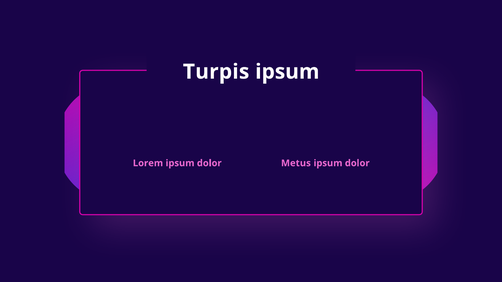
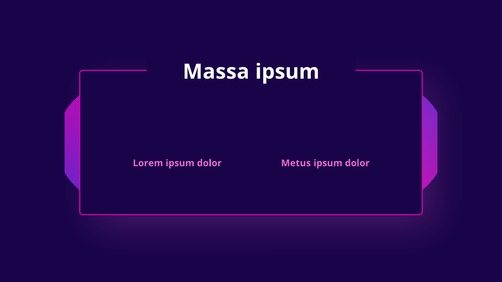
Turpis: Turpis -> Massa (216, 72)
